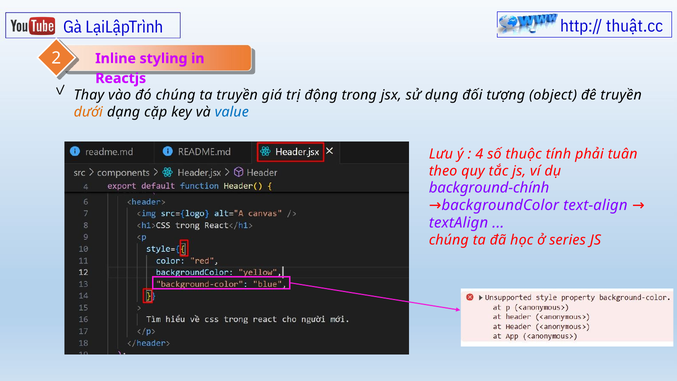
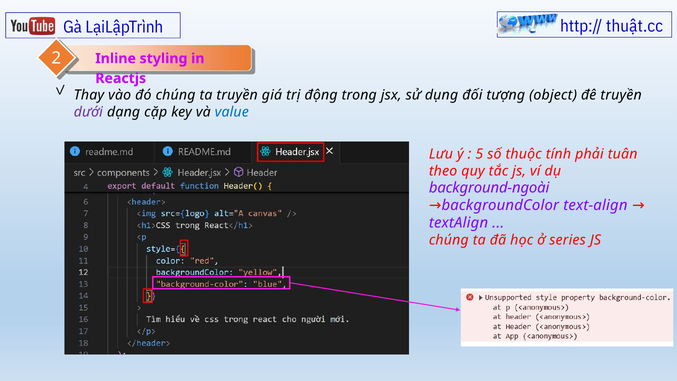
dưới colour: orange -> purple (88, 112)
4: 4 -> 5 (479, 154)
background-chính: background-chính -> background-ngoài (489, 188)
